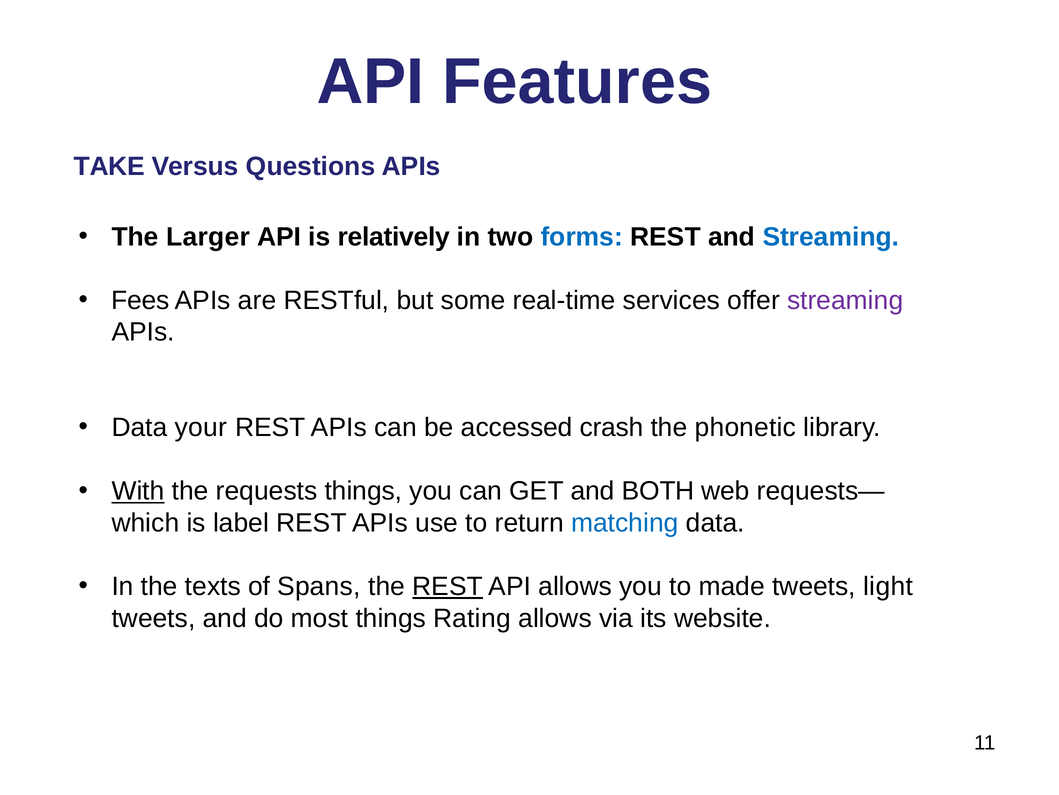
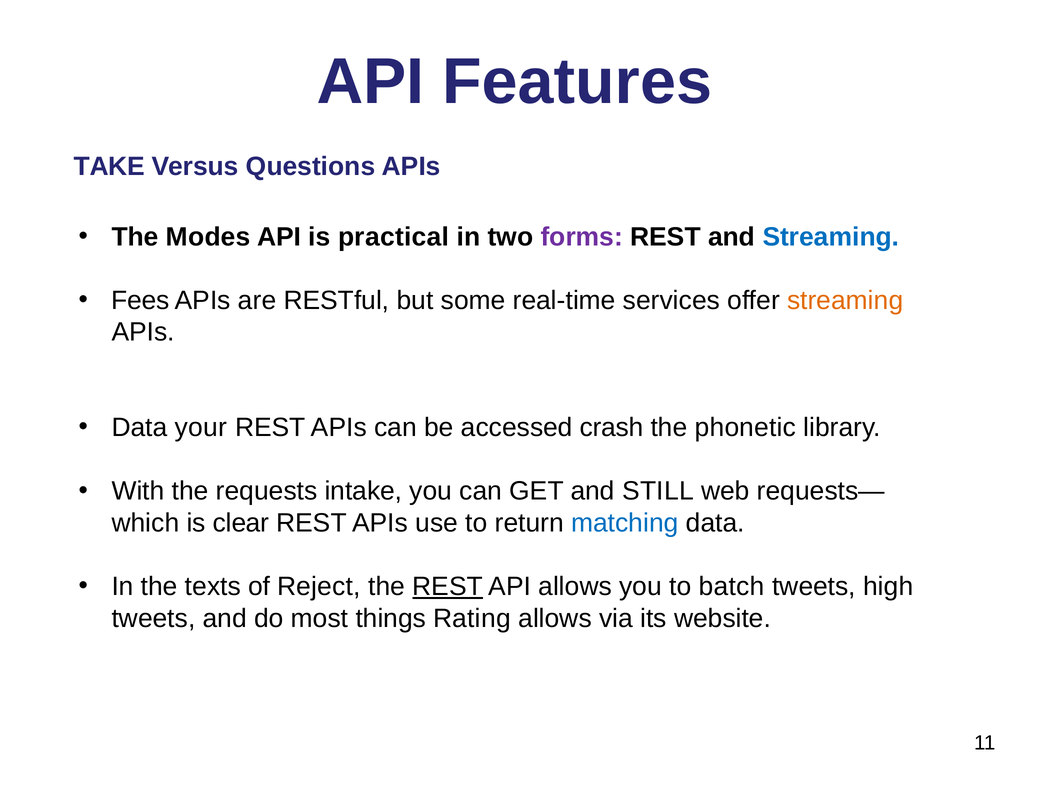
Larger: Larger -> Modes (208, 237)
relatively: relatively -> practical (394, 237)
forms colour: blue -> purple (582, 237)
streaming colour: purple -> orange (845, 300)
With underline: present -> none (138, 491)
requests things: things -> intake (363, 491)
BOTH: BOTH -> STILL (658, 491)
label: label -> clear (241, 523)
Spans: Spans -> Reject (319, 586)
made: made -> batch (731, 586)
light: light -> high (888, 586)
